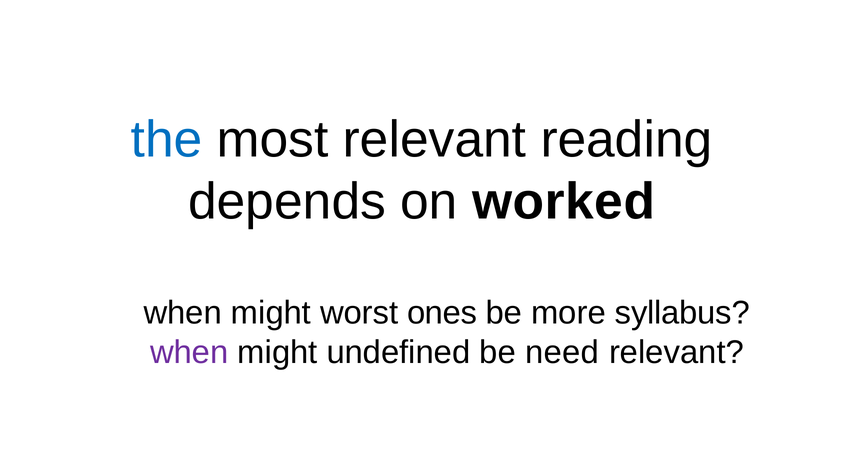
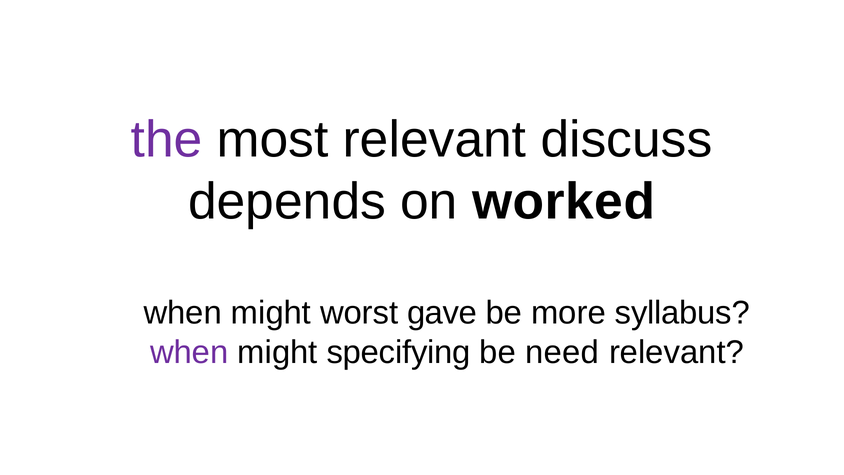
the colour: blue -> purple (167, 140)
reading: reading -> discuss (626, 140)
ones: ones -> gave (442, 313)
undefined: undefined -> specifying (399, 352)
